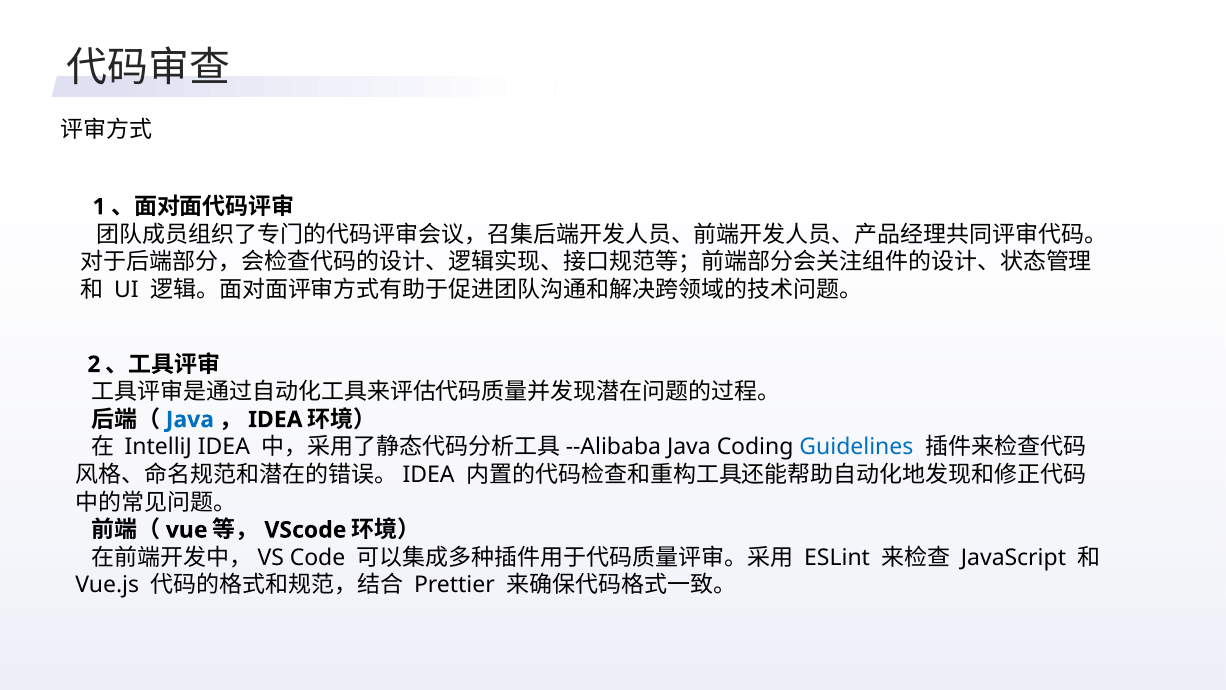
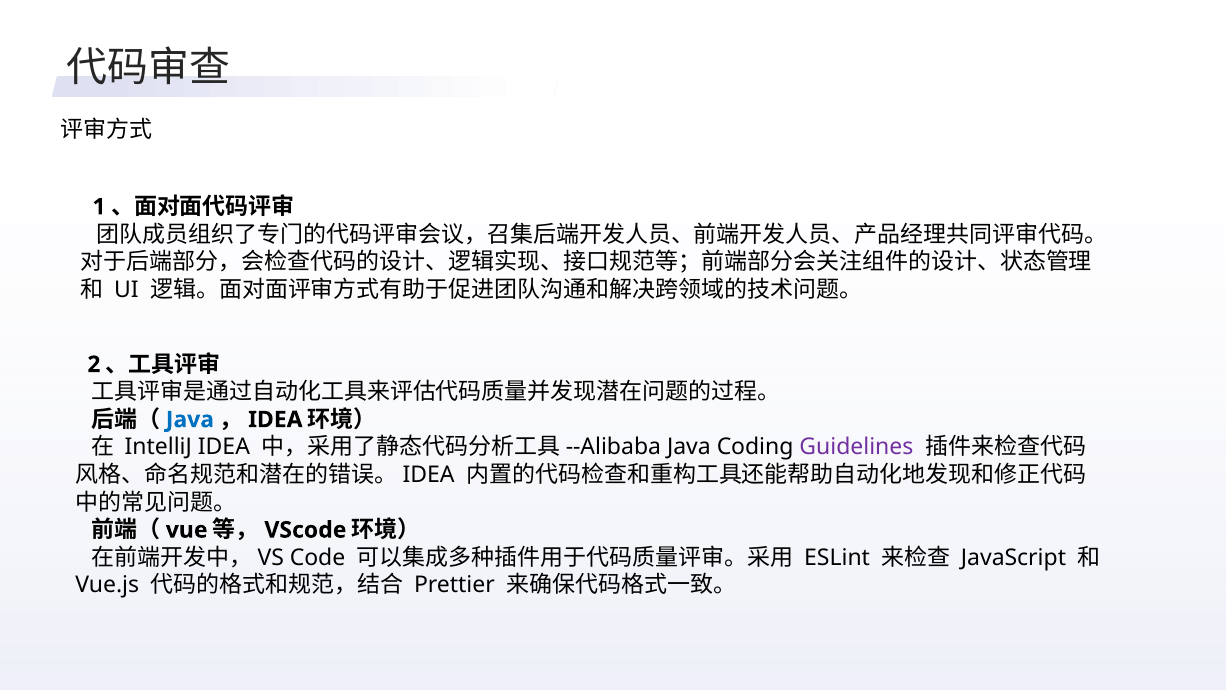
Guidelines colour: blue -> purple (856, 447)
